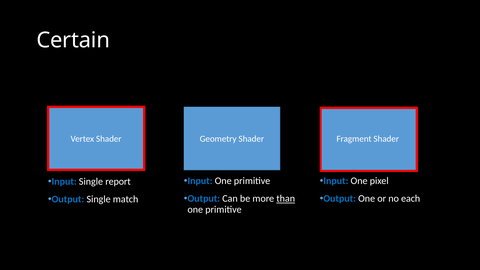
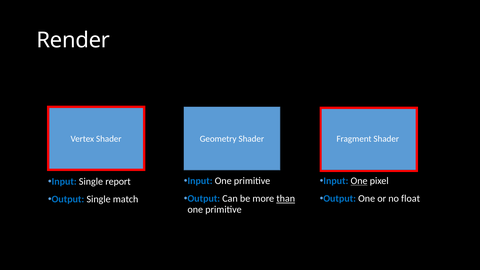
Certain: Certain -> Render (73, 40)
One underline: none -> present (359, 181)
each: each -> float (411, 199)
